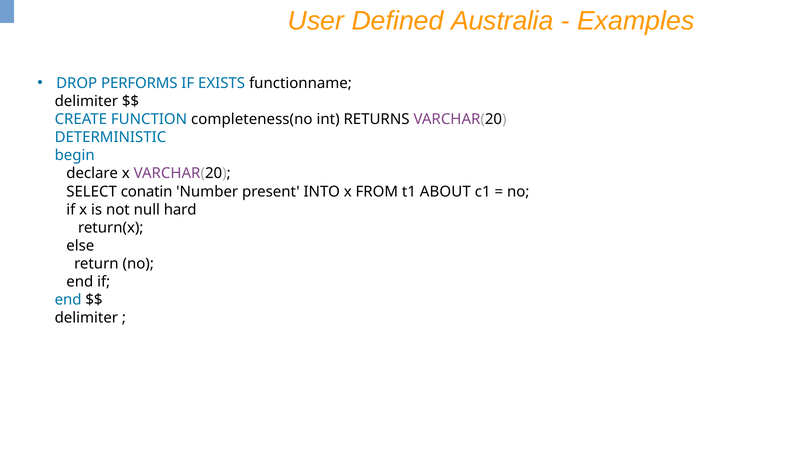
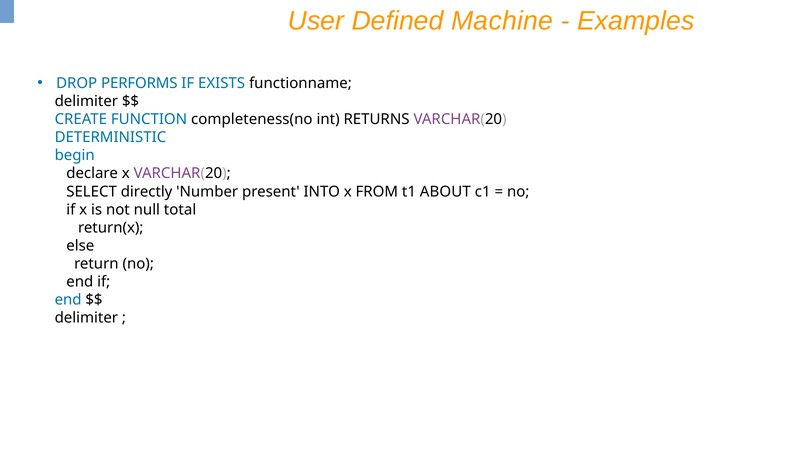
Australia: Australia -> Machine (502, 21)
conatin: conatin -> directly (147, 191)
hard: hard -> total (180, 209)
